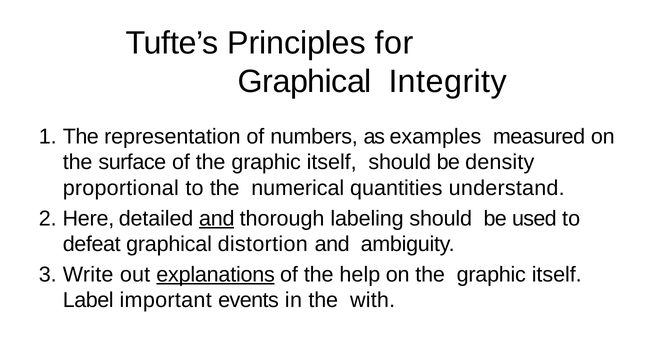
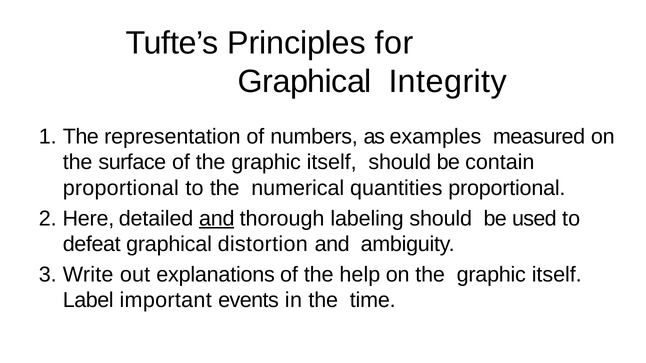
density: density -> contain (500, 163)
quantities understand: understand -> proportional (507, 188)
explanations underline: present -> none (216, 275)
with: with -> time (373, 301)
